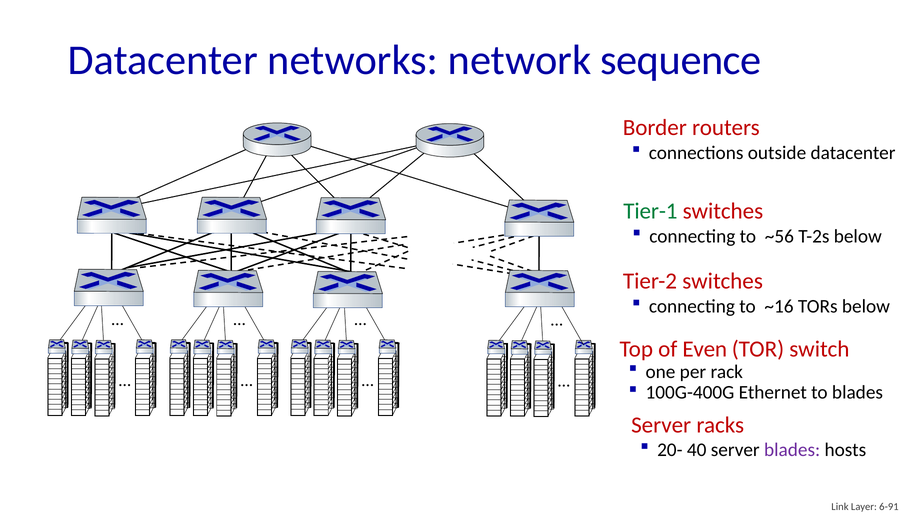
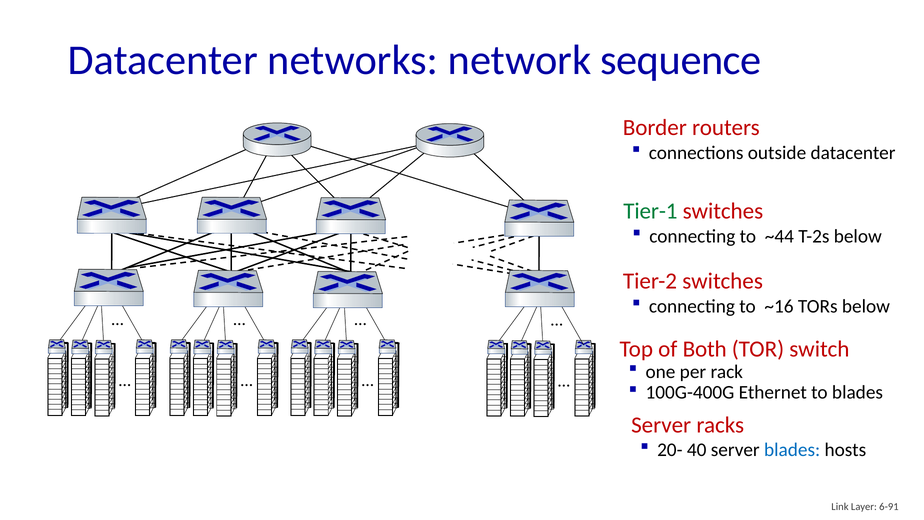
~56: ~56 -> ~44 (779, 236)
Even: Even -> Both (705, 349)
blades colour: purple -> blue (792, 450)
